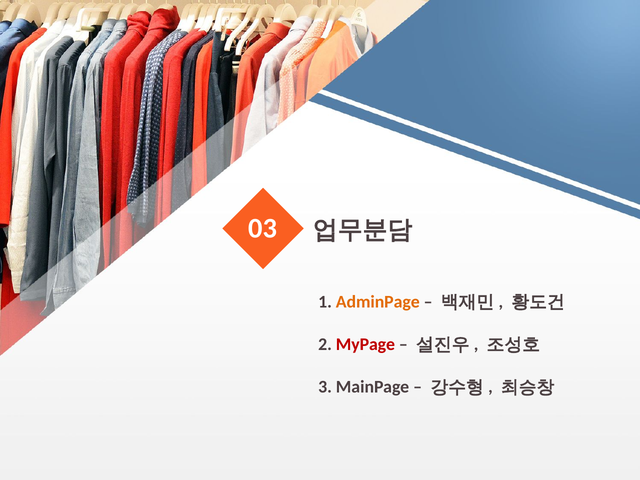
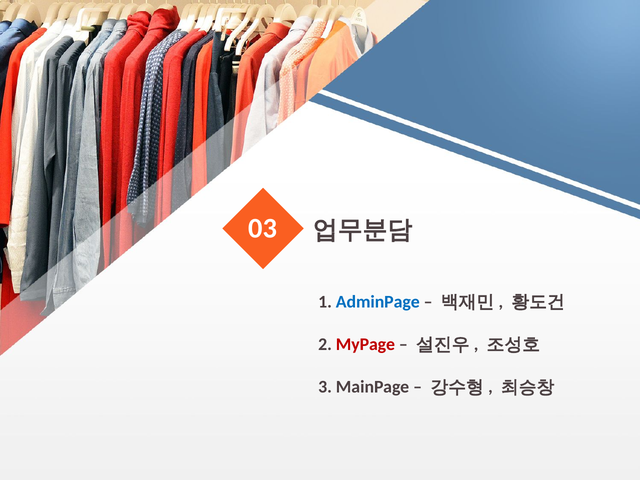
AdminPage colour: orange -> blue (378, 302)
